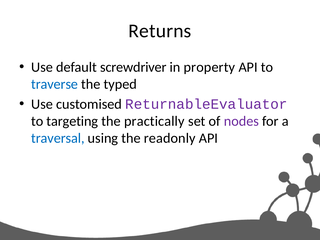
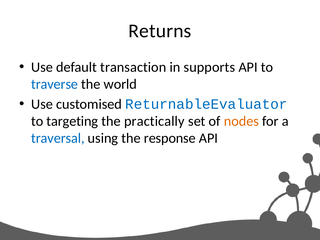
screwdriver: screwdriver -> transaction (133, 67)
property: property -> supports (209, 67)
typed: typed -> world (120, 84)
ReturnableEvaluator colour: purple -> blue (206, 104)
nodes colour: purple -> orange (241, 121)
readonly: readonly -> response (170, 138)
